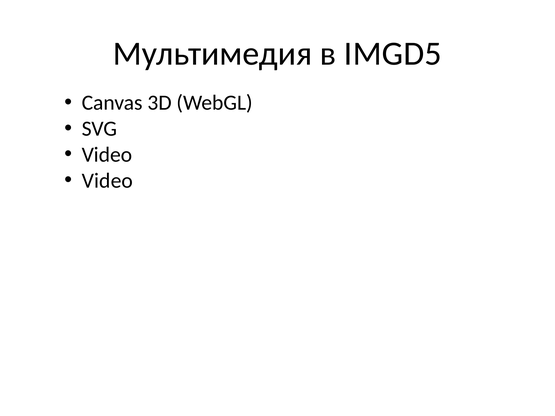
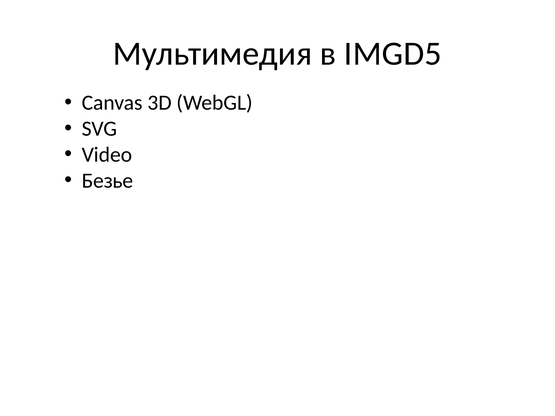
Video: Video -> Безье (108, 181)
